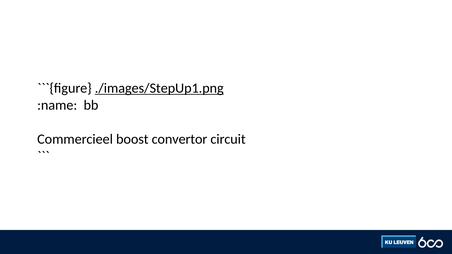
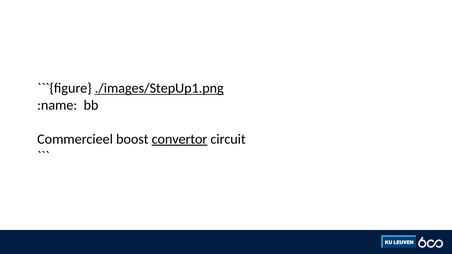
convertor underline: none -> present (179, 139)
